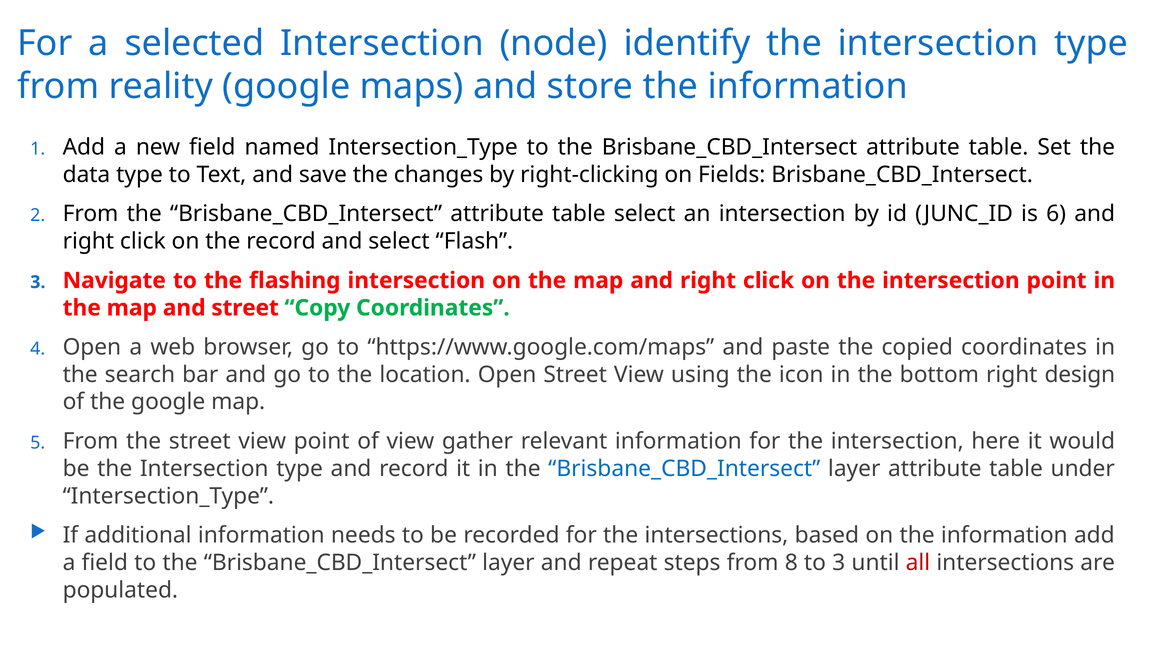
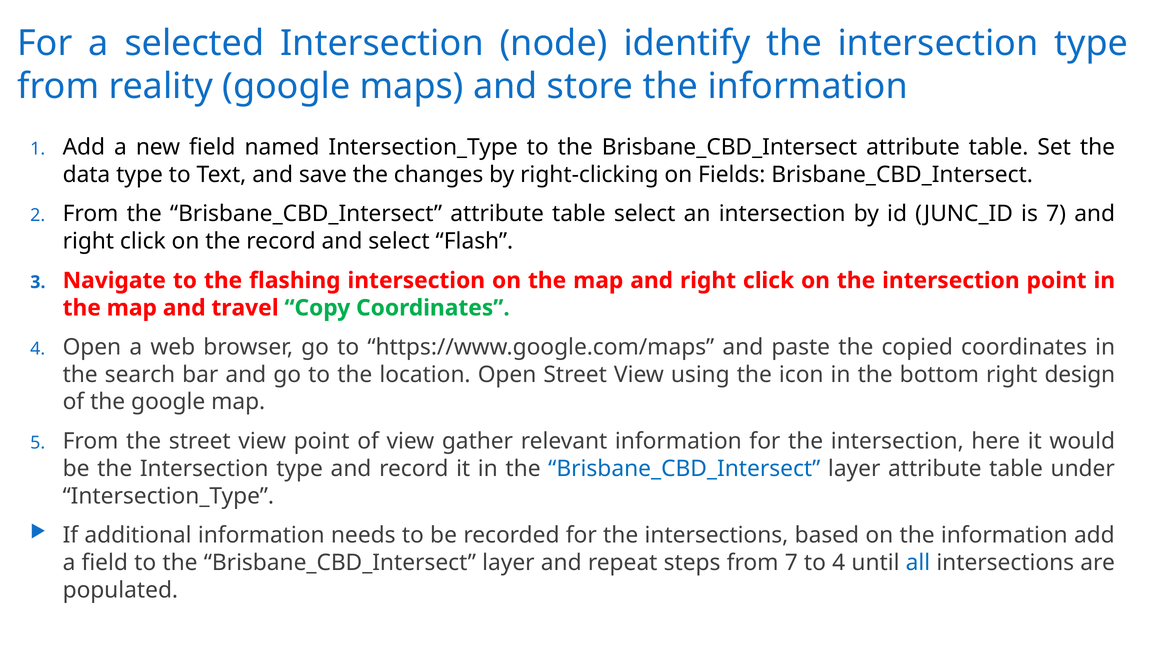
is 6: 6 -> 7 (1056, 214)
and street: street -> travel (245, 308)
from 8: 8 -> 7 (791, 563)
to 3: 3 -> 4 (839, 563)
all colour: red -> blue (918, 563)
